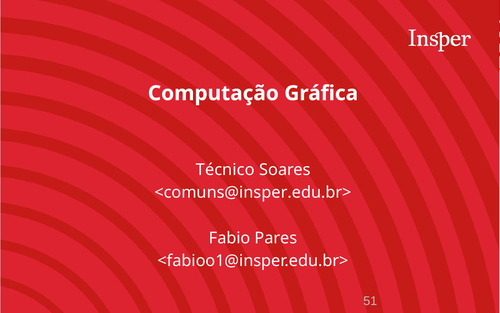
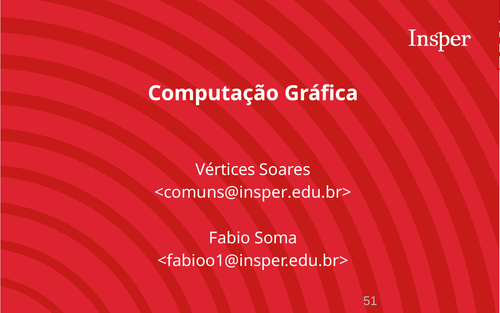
Técnico: Técnico -> Vértices (225, 170)
Pares: Pares -> Soma (276, 238)
